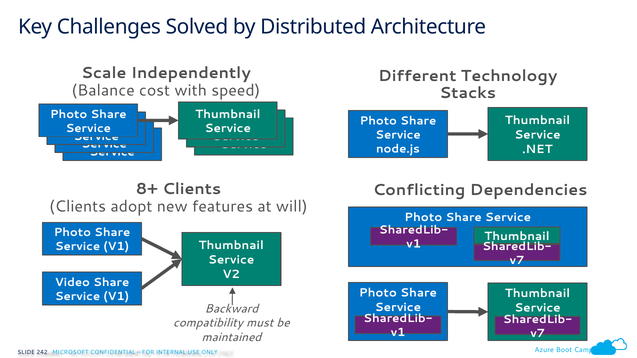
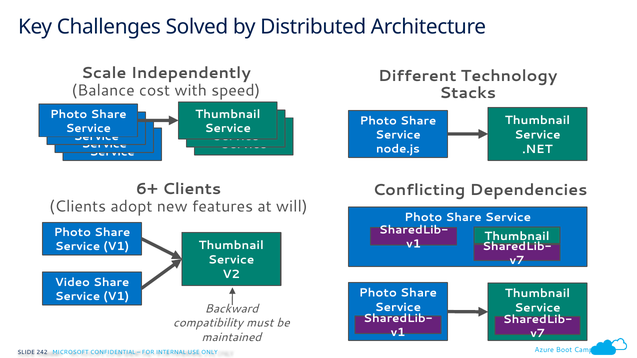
8+: 8+ -> 6+ (147, 189)
